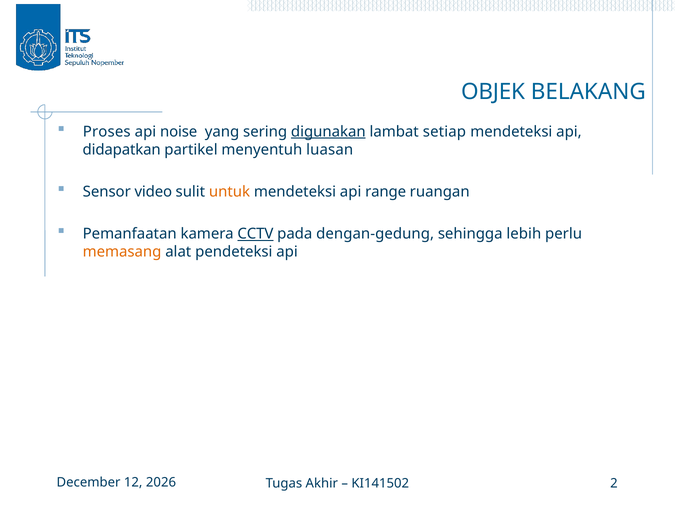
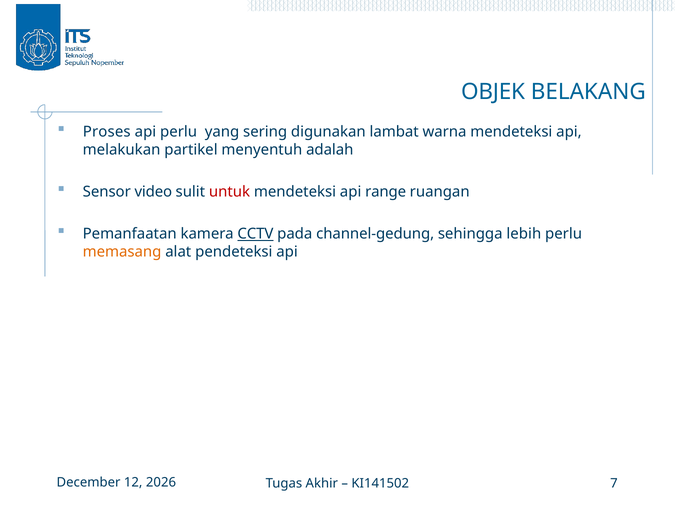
api noise: noise -> perlu (179, 132)
digunakan underline: present -> none (328, 132)
setiap: setiap -> warna (445, 132)
didapatkan: didapatkan -> melakukan (122, 150)
luasan: luasan -> adalah (330, 150)
untuk colour: orange -> red (230, 192)
dengan-gedung: dengan-gedung -> channel-gedung (375, 234)
2: 2 -> 7 (614, 483)
